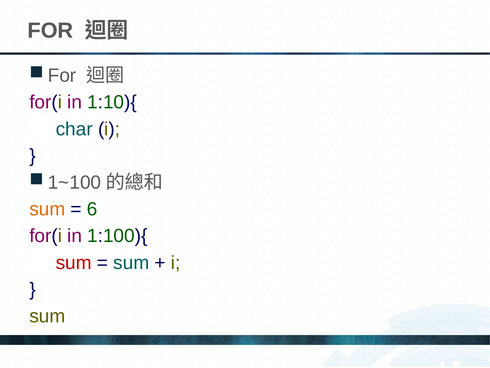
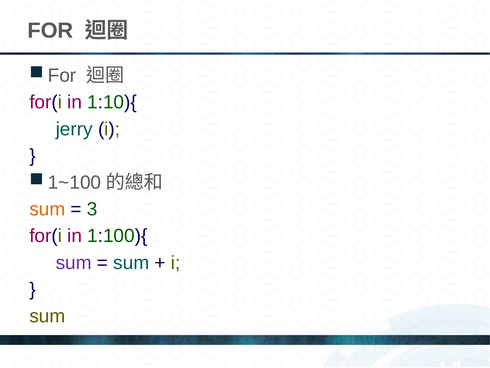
char: char -> jerry (74, 129)
6: 6 -> 3 (92, 209)
sum colour: red -> purple (74, 262)
